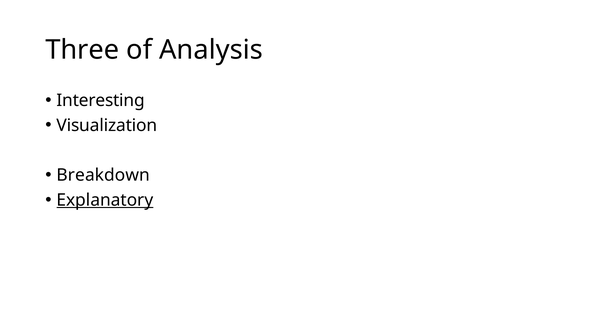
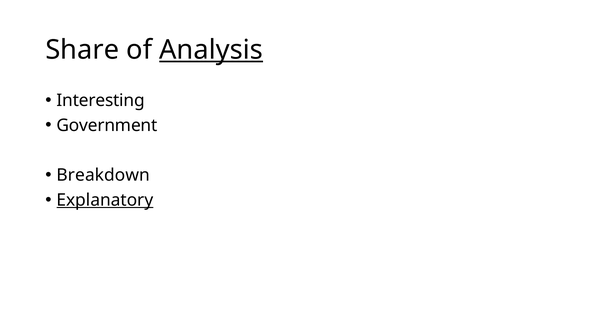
Three: Three -> Share (82, 50)
Analysis underline: none -> present (211, 50)
Visualization: Visualization -> Government (107, 126)
